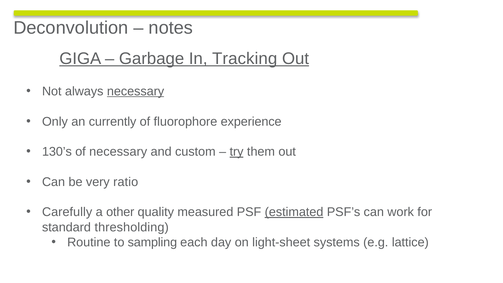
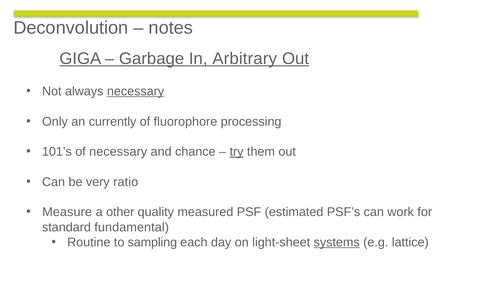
Tracking: Tracking -> Arbitrary (245, 59)
experience: experience -> processing (251, 122)
130’s: 130’s -> 101’s (57, 152)
custom: custom -> chance (195, 152)
Carefully: Carefully -> Measure (67, 212)
estimated underline: present -> none (294, 212)
thresholding: thresholding -> fundamental (132, 227)
systems underline: none -> present (337, 242)
